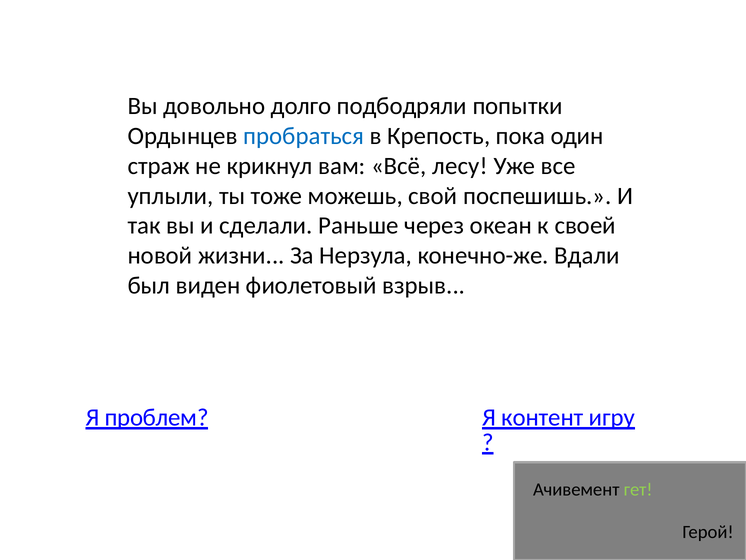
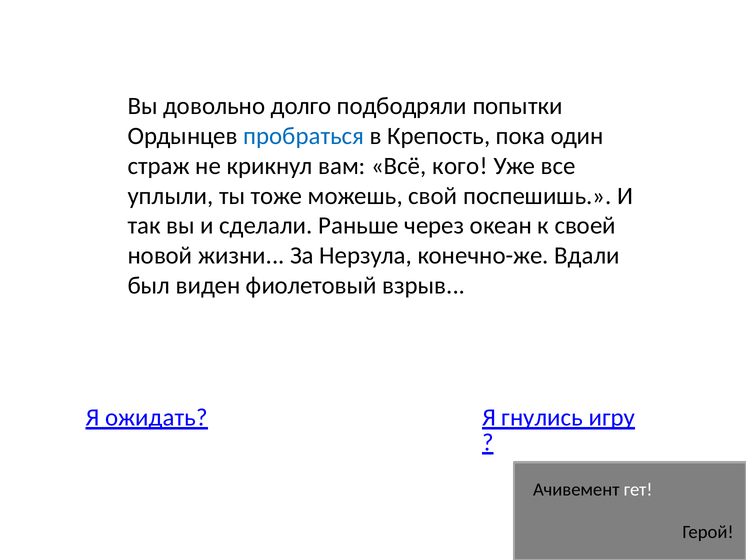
лесу: лесу -> кого (460, 166)
проблем: проблем -> ожидать (156, 417)
контент: контент -> гнулись (542, 417)
гет colour: light green -> white (638, 489)
